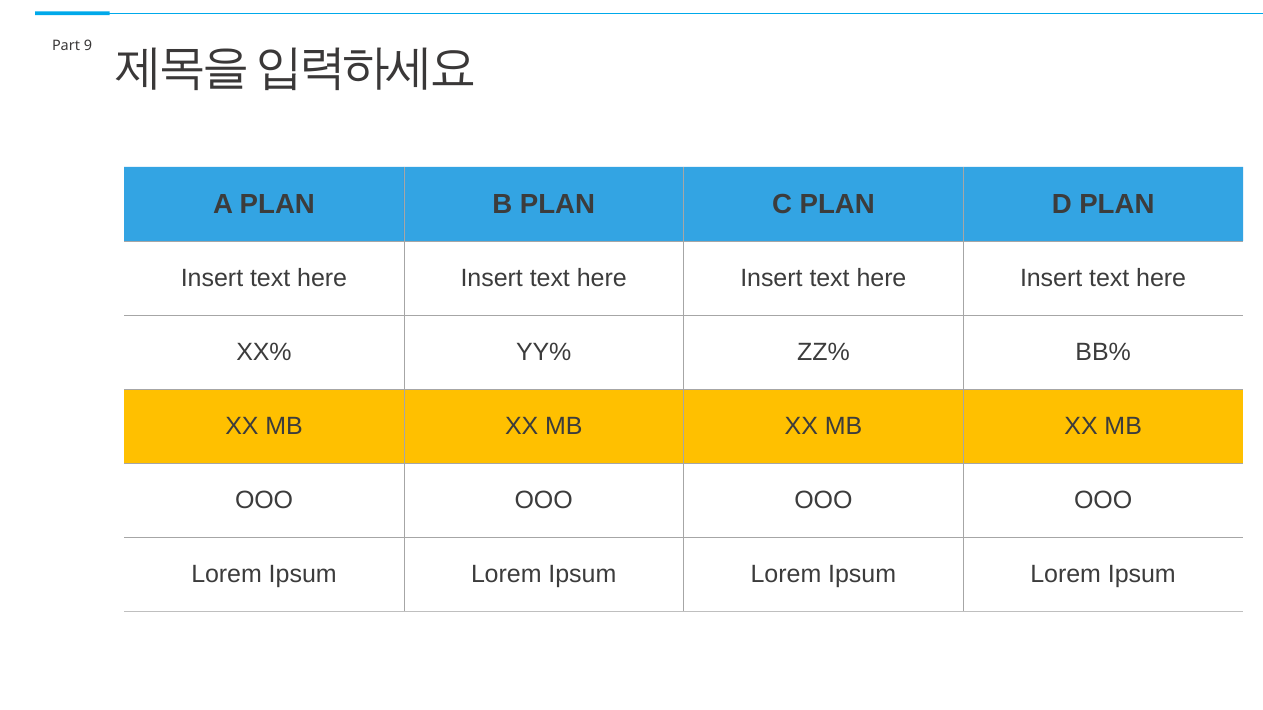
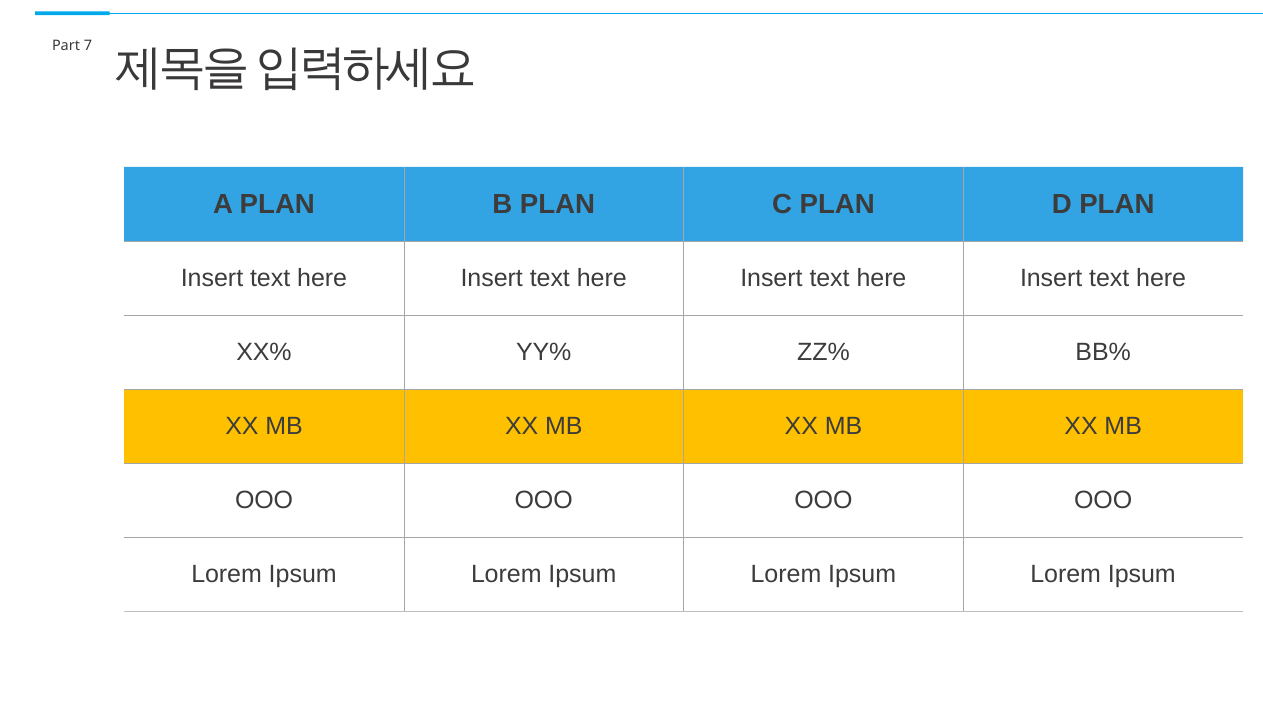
9: 9 -> 7 (88, 46)
